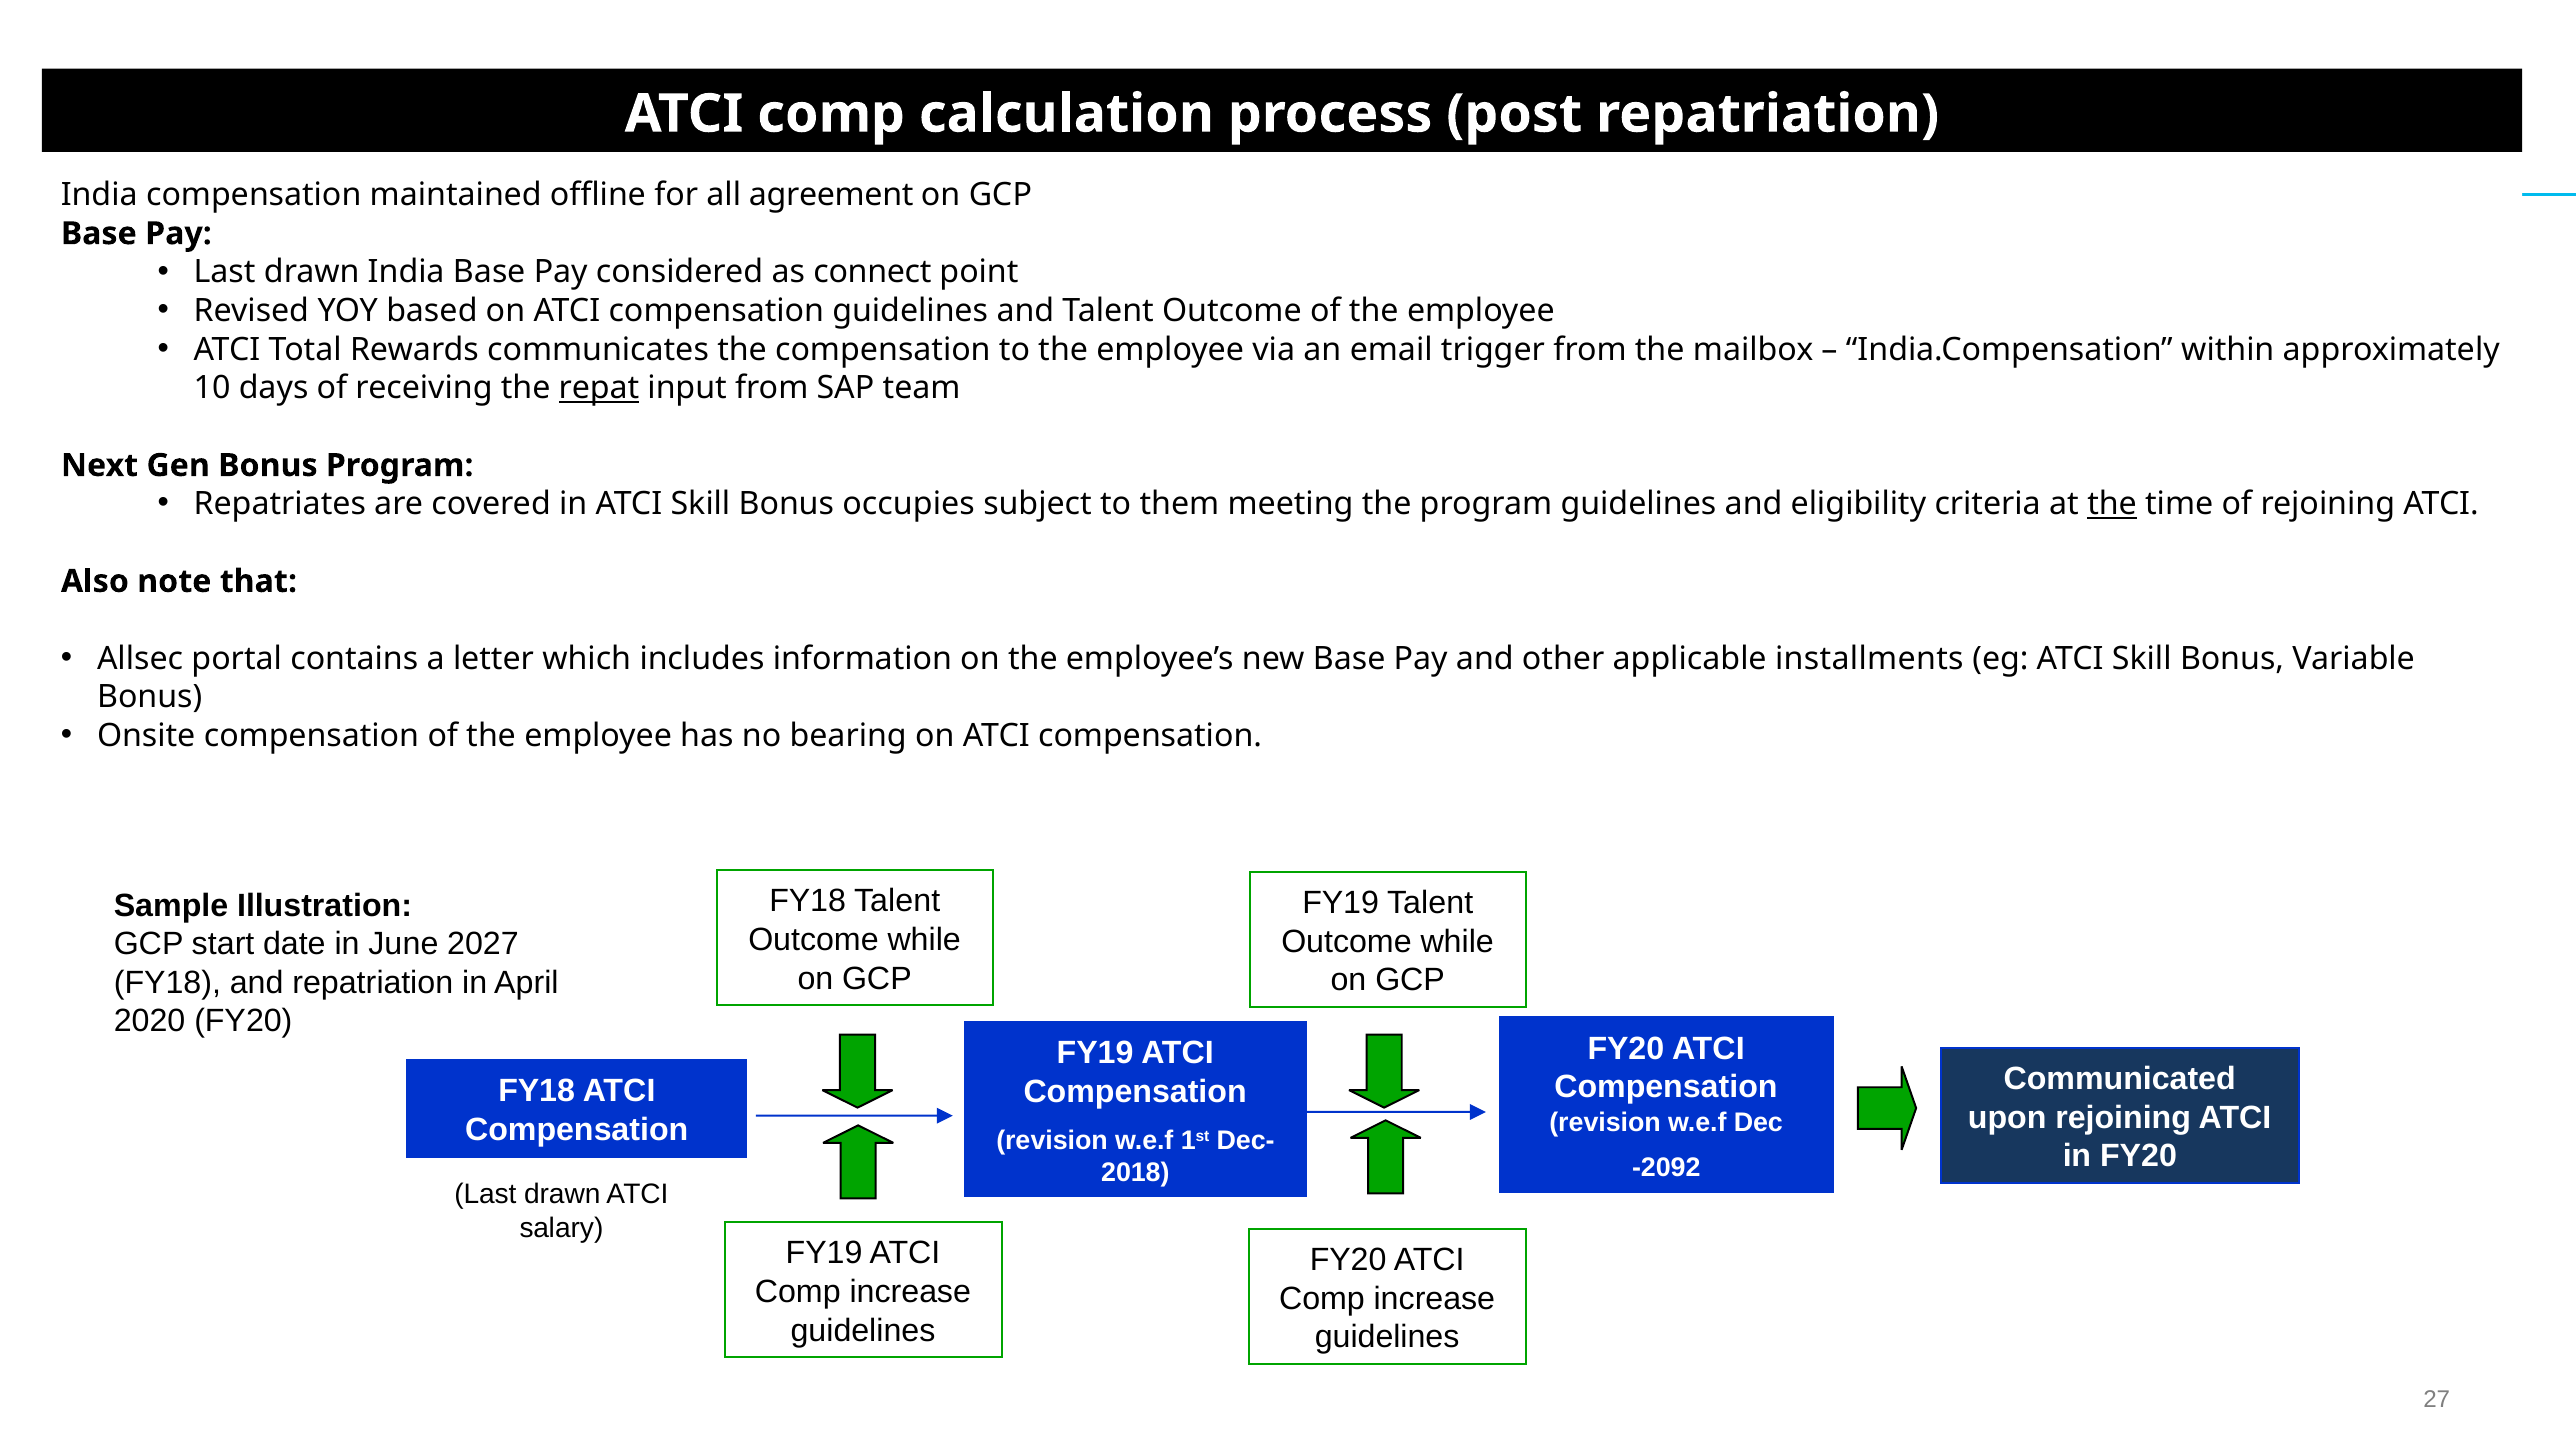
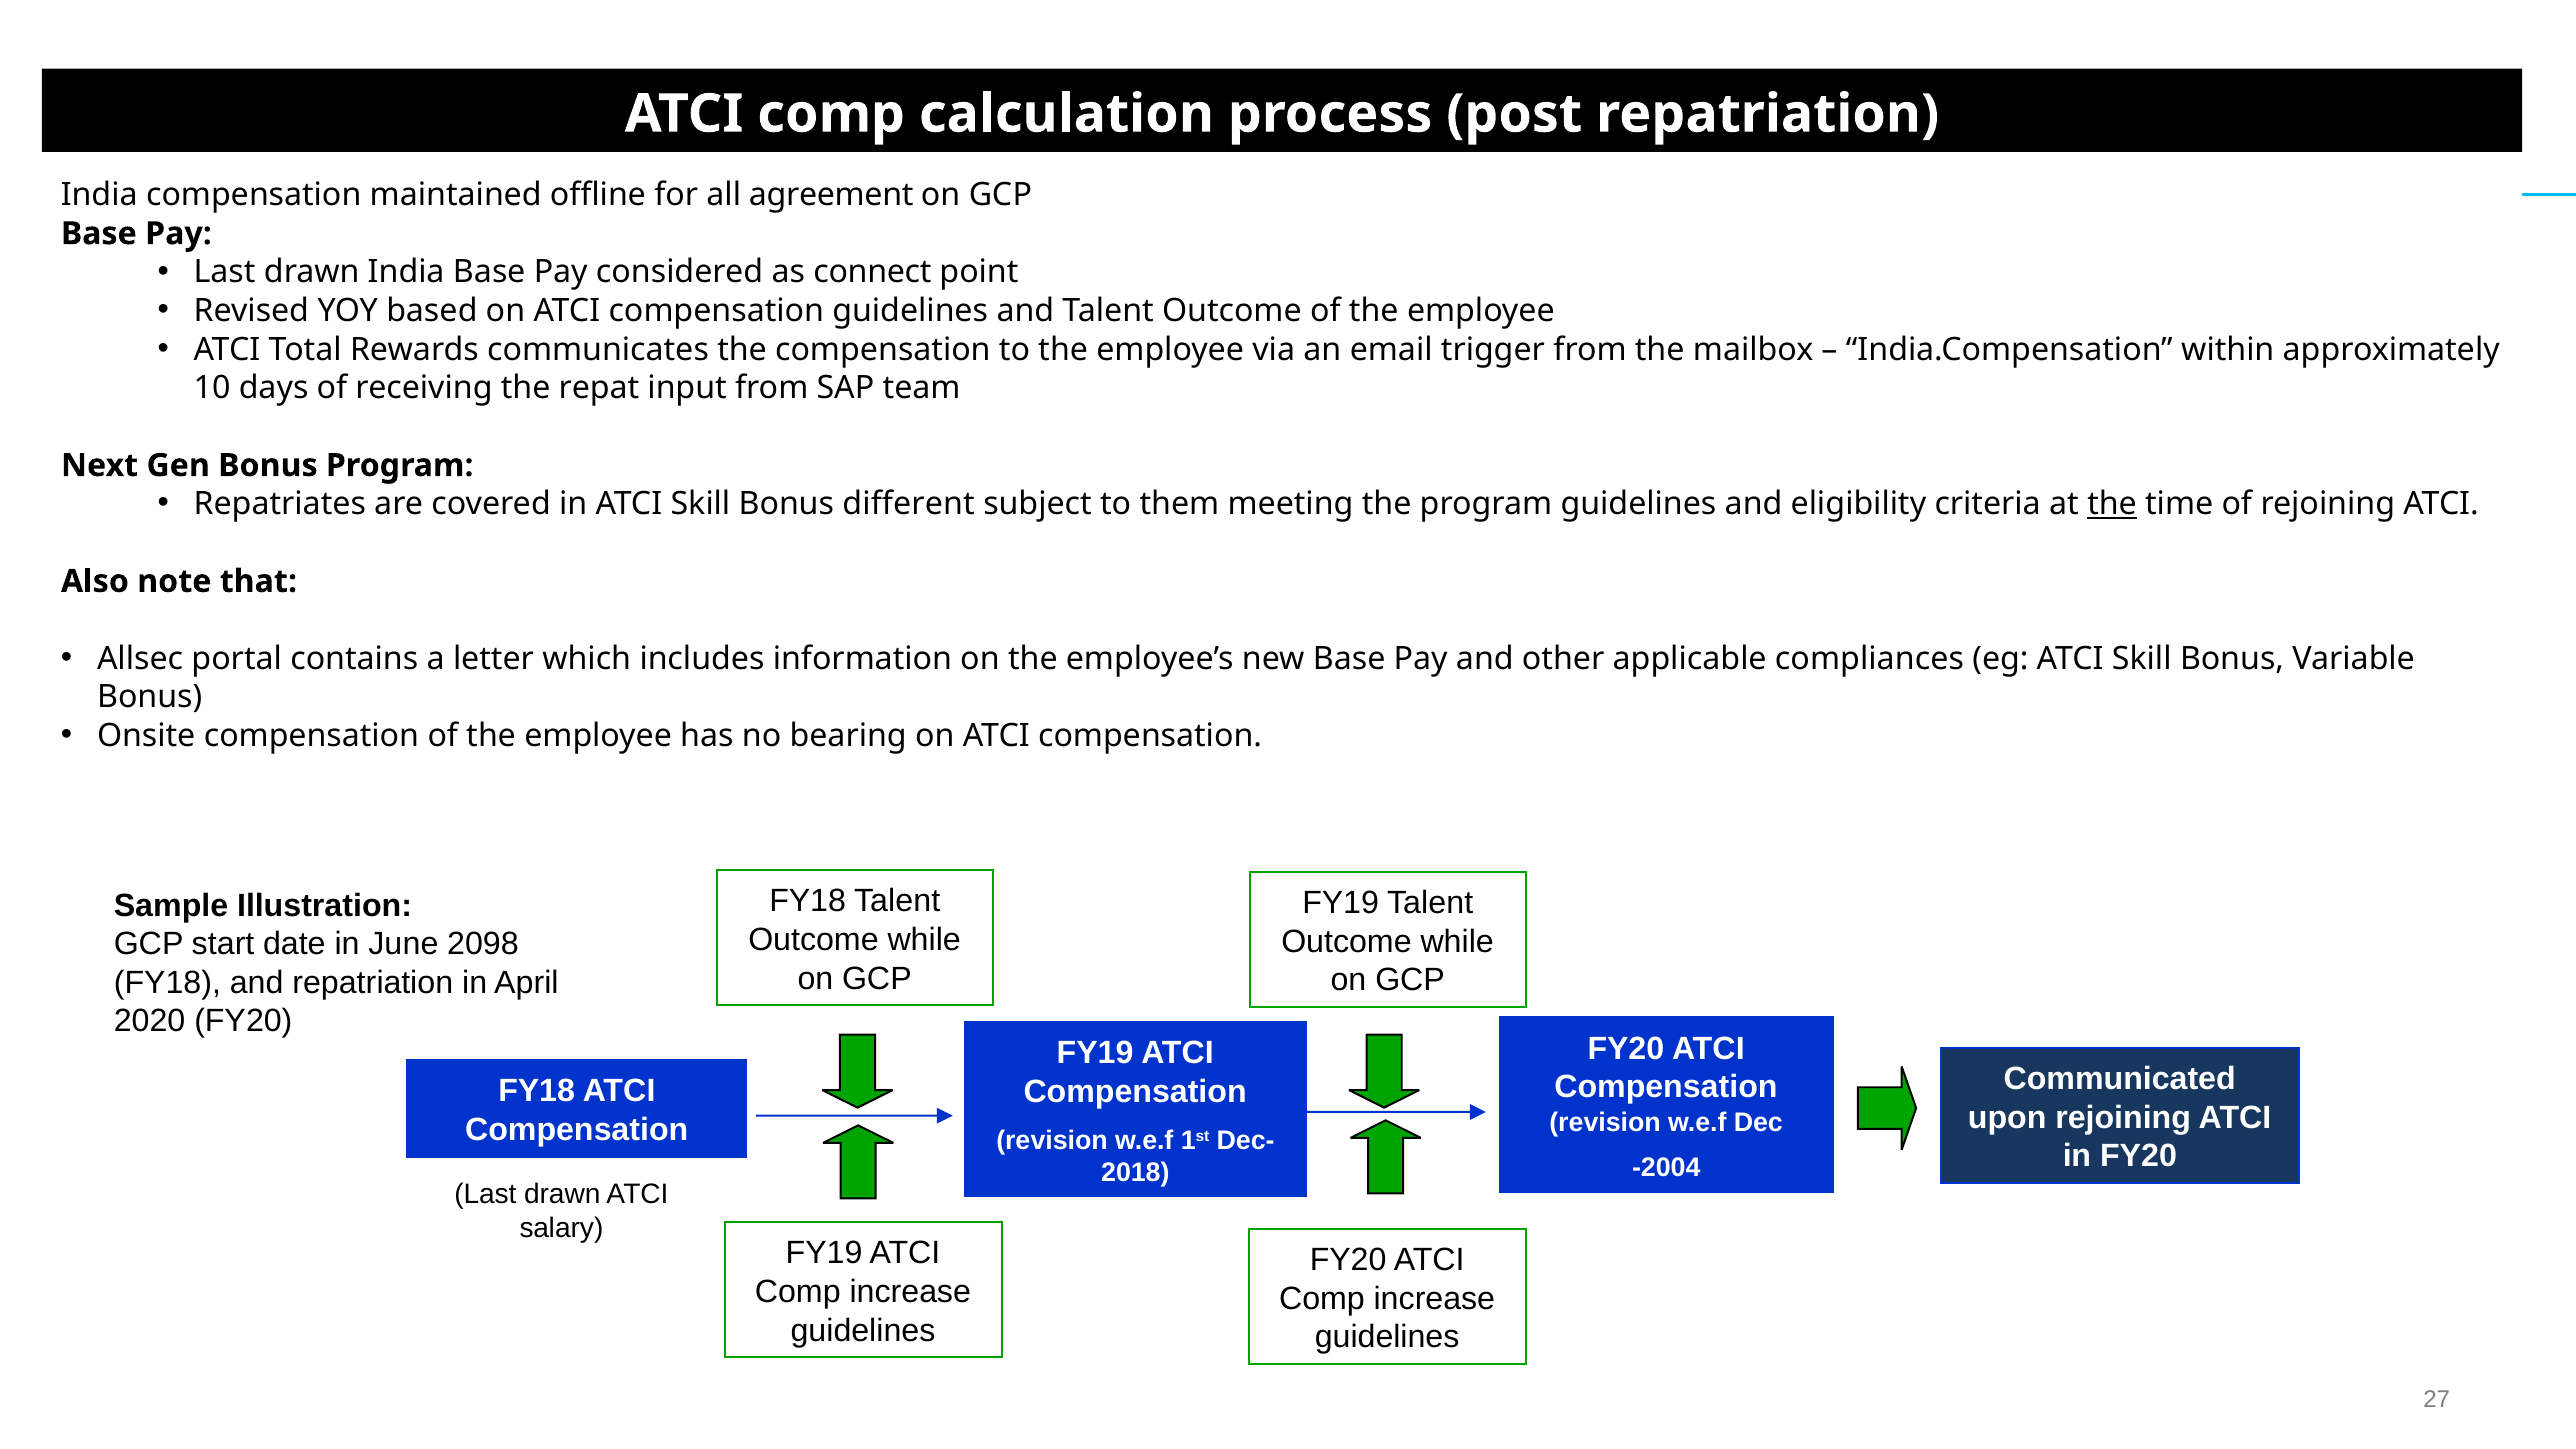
repat underline: present -> none (599, 388)
occupies: occupies -> different (909, 504)
installments: installments -> compliances (1869, 659)
2027: 2027 -> 2098 (483, 944)
-2092: -2092 -> -2004 (1666, 1168)
